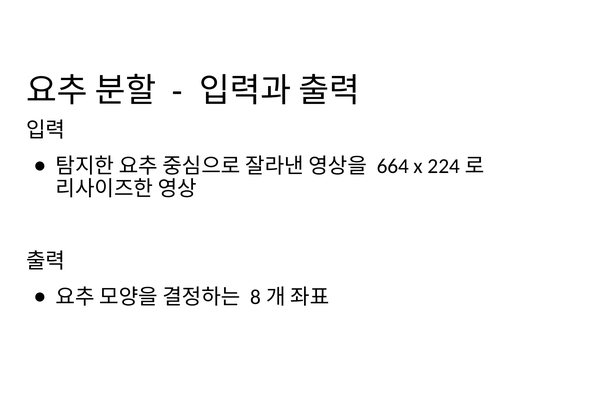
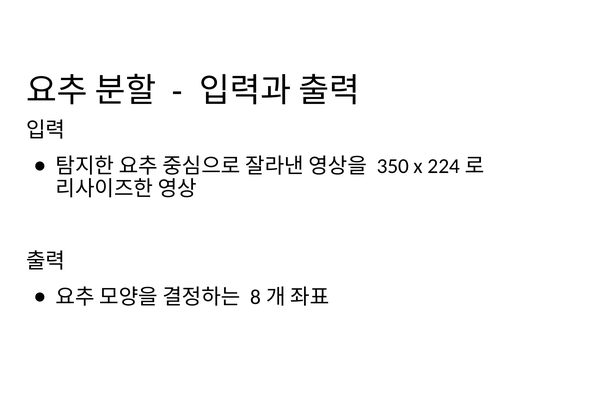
664: 664 -> 350 (393, 166)
